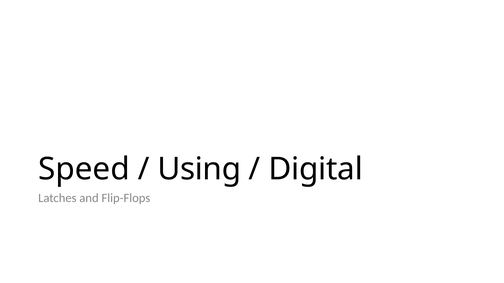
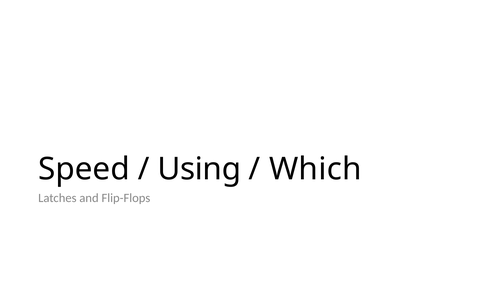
Digital: Digital -> Which (315, 169)
